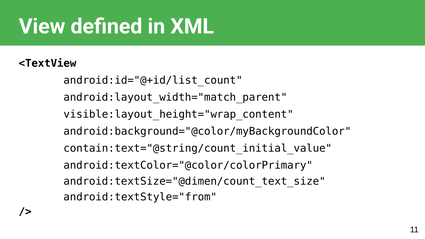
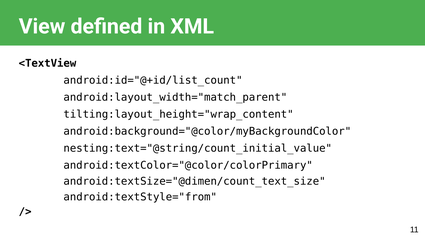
visible:layout_height="wrap_content: visible:layout_height="wrap_content -> tilting:layout_height="wrap_content (179, 114)
contain:text="@string/count_initial_value: contain:text="@string/count_initial_value -> nesting:text="@string/count_initial_value (198, 148)
